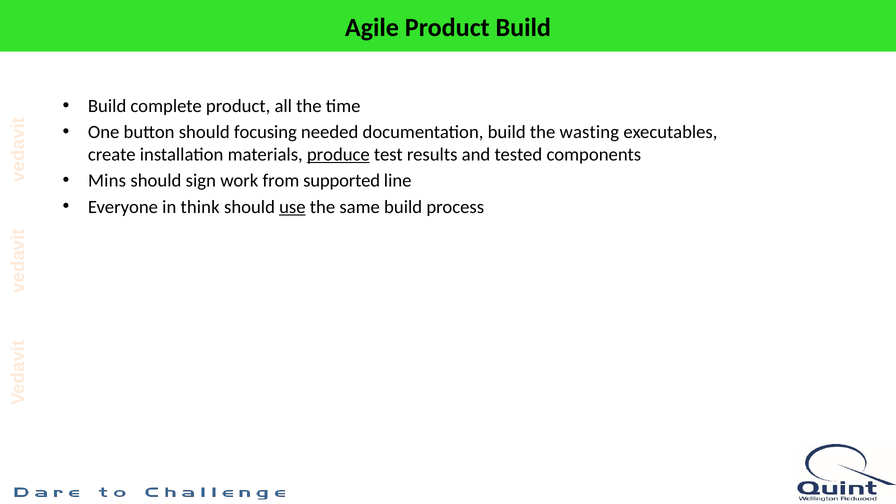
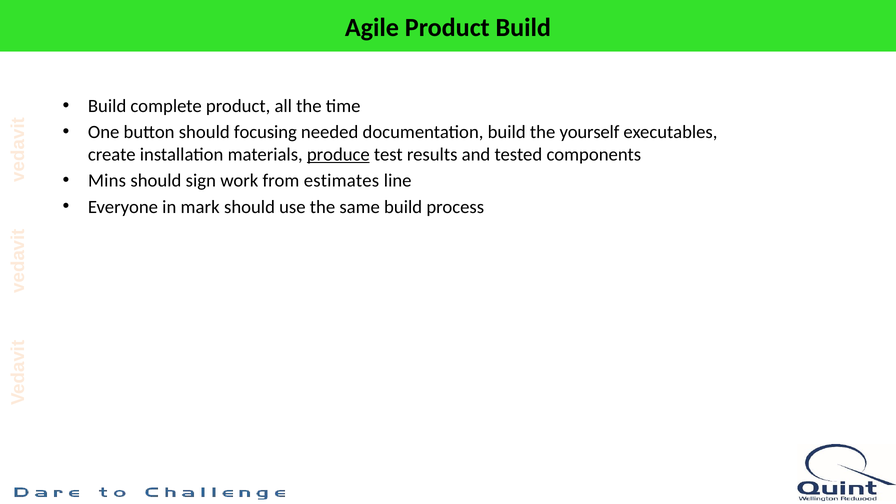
wasting: wasting -> yourself (589, 132)
supported: supported -> estimates (341, 181)
think: think -> mark (200, 207)
use underline: present -> none (292, 207)
